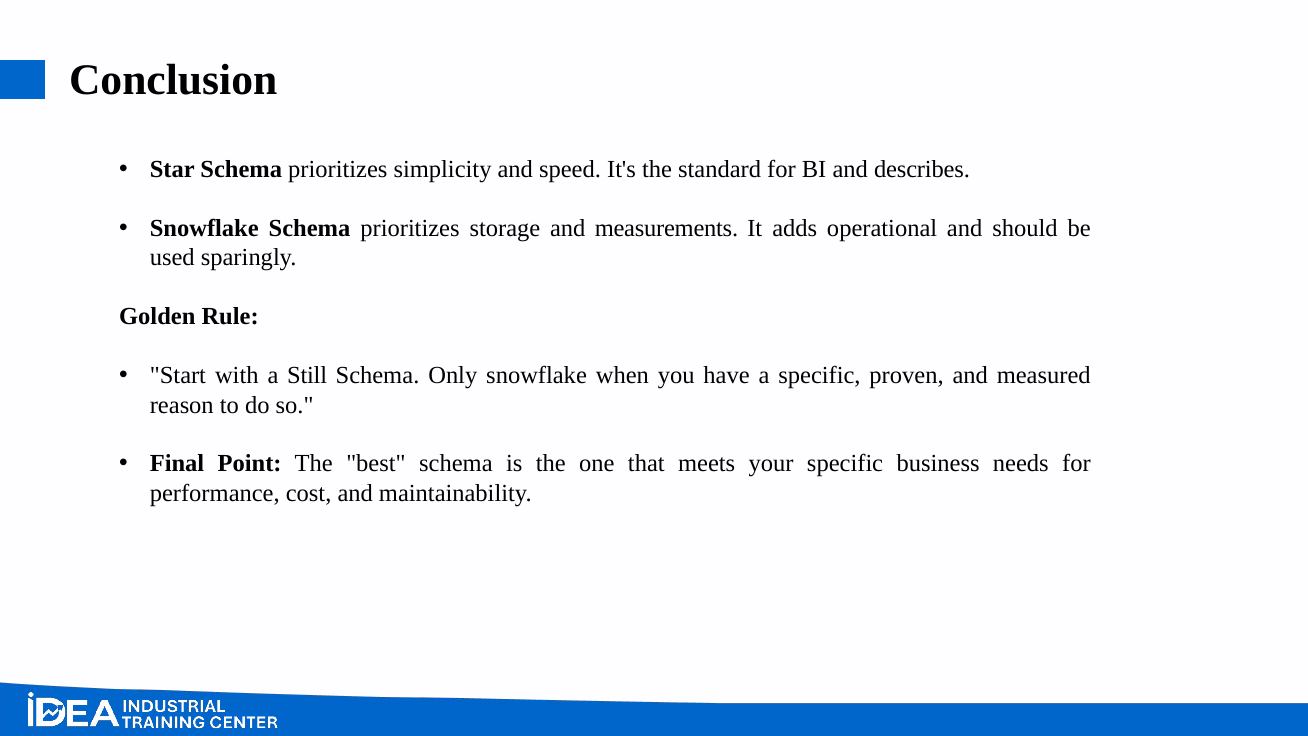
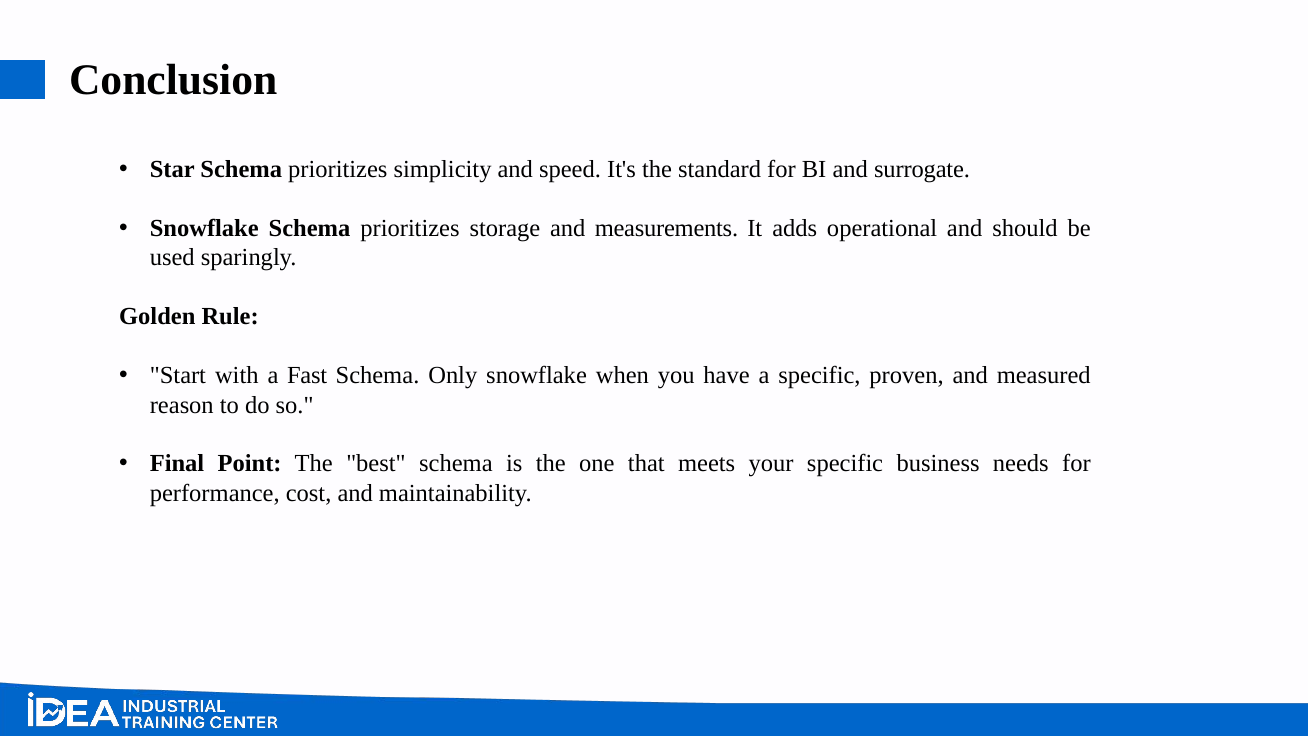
describes: describes -> surrogate (922, 169)
Still: Still -> Fast (307, 375)
